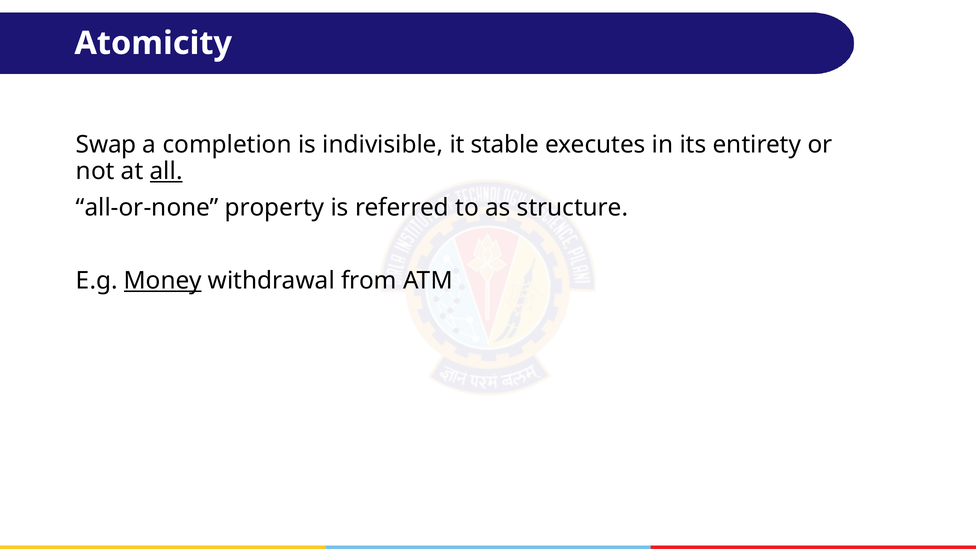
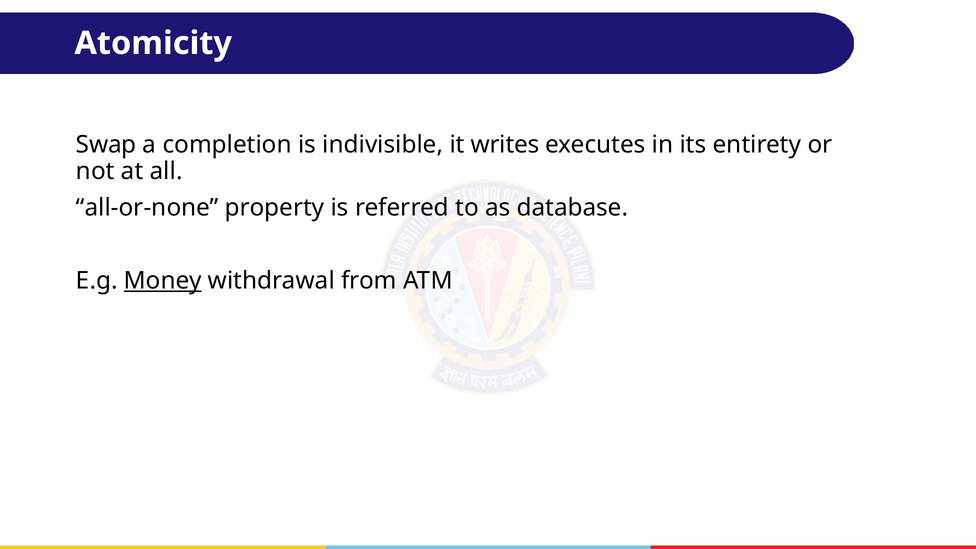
stable: stable -> writes (505, 145)
all underline: present -> none (166, 171)
structure: structure -> database (573, 208)
